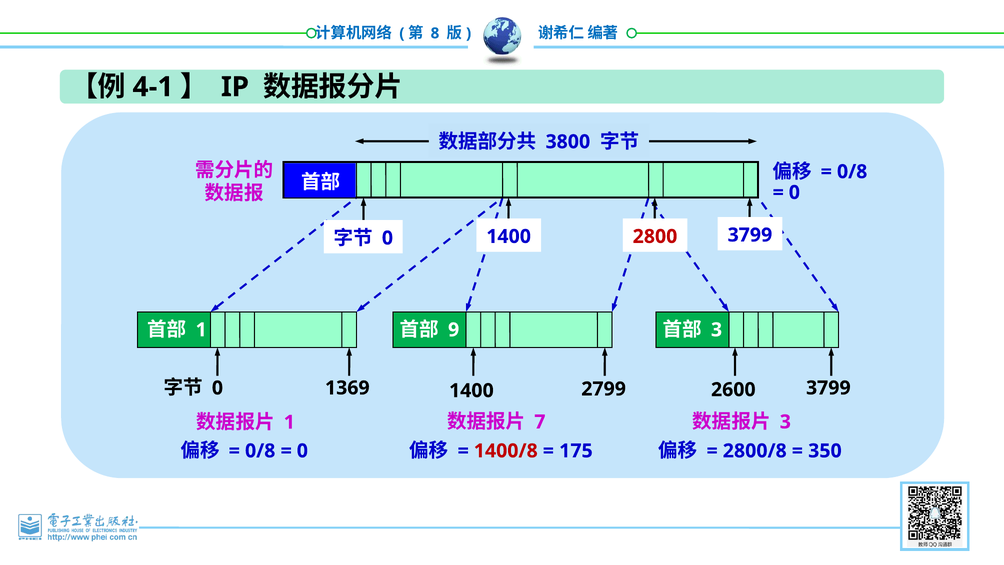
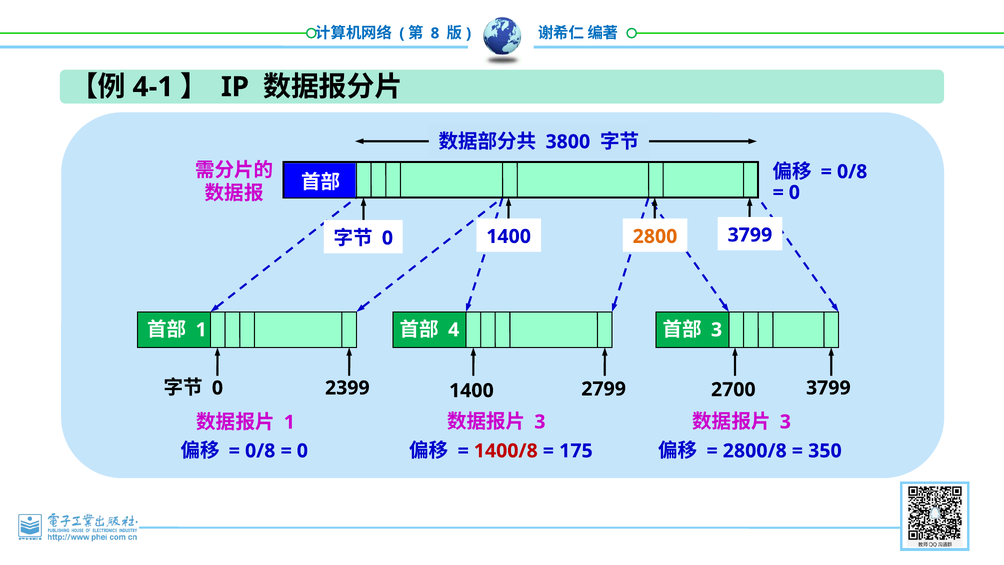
2800 colour: red -> orange (655, 236)
9: 9 -> 4 (454, 330)
1369: 1369 -> 2399 (347, 388)
2600: 2600 -> 2700 (733, 390)
7: 7 -> 3 (540, 422)
